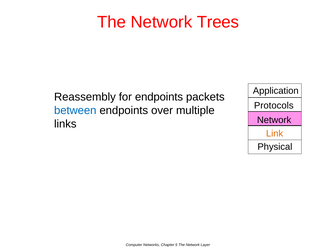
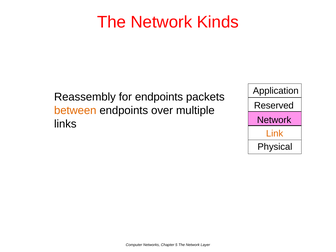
Trees: Trees -> Kinds (218, 22)
Protocols: Protocols -> Reserved (274, 105)
between colour: blue -> orange (75, 110)
